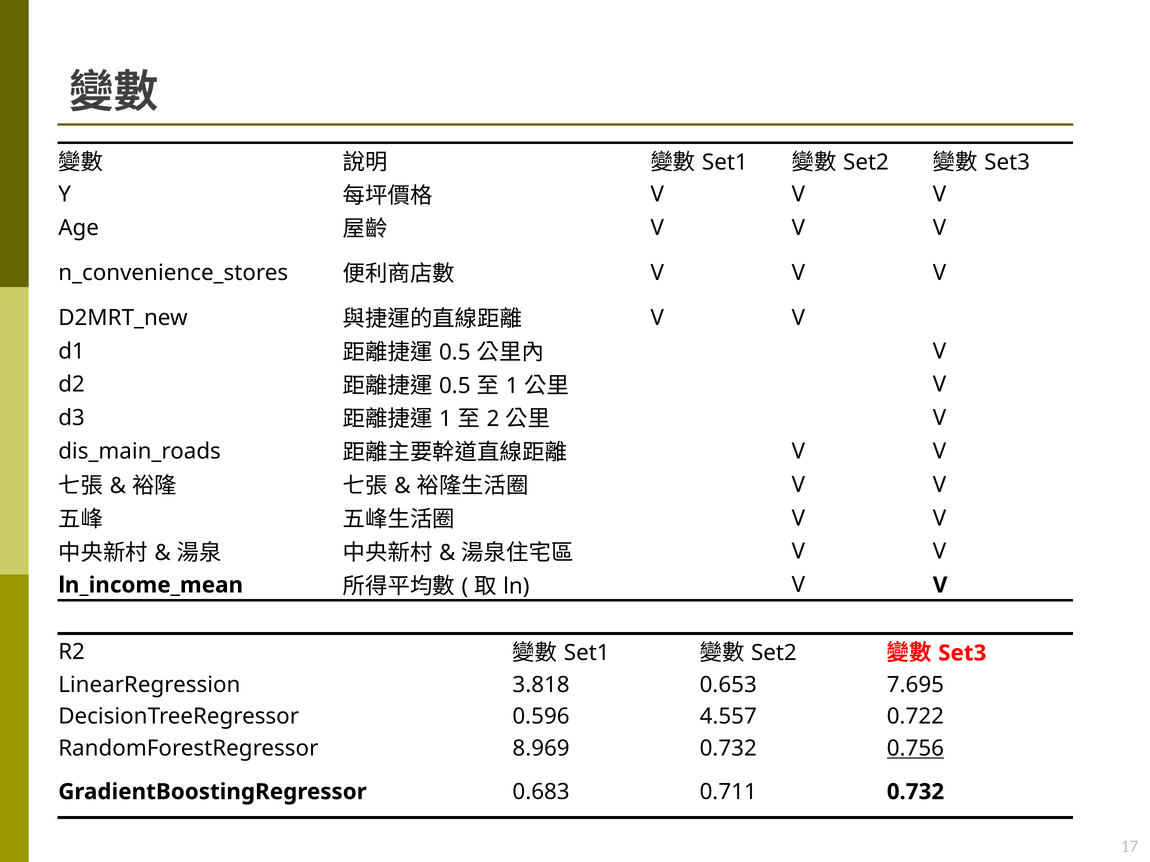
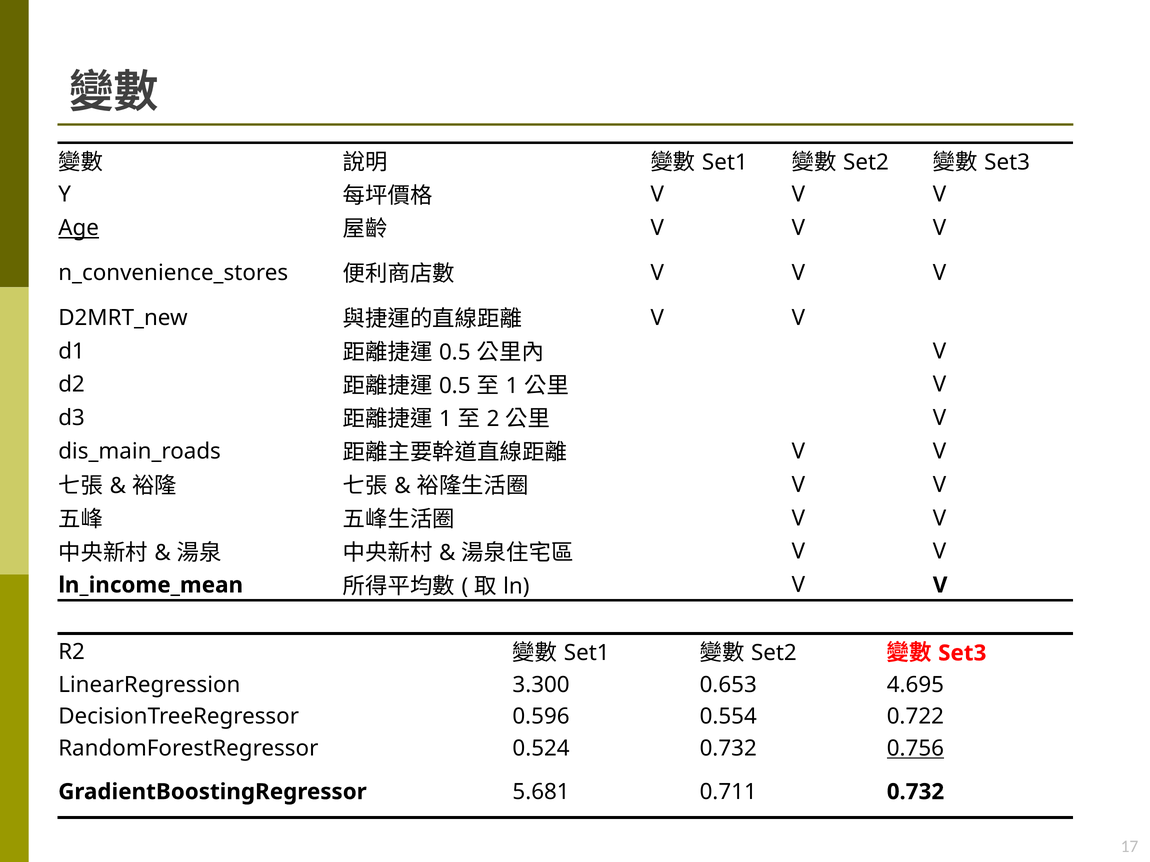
Age underline: none -> present (79, 228)
3.818: 3.818 -> 3.300 (541, 685)
7.695: 7.695 -> 4.695 (915, 685)
4.557: 4.557 -> 0.554 (728, 717)
8.969: 8.969 -> 0.524 (541, 749)
0.683: 0.683 -> 5.681 (541, 792)
